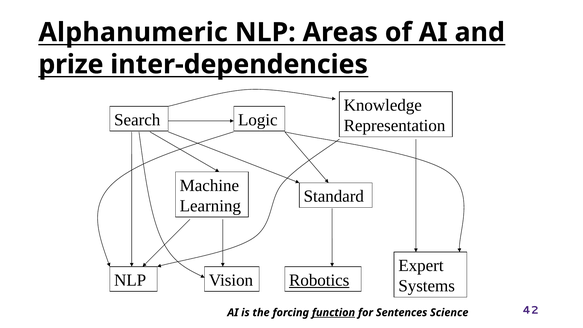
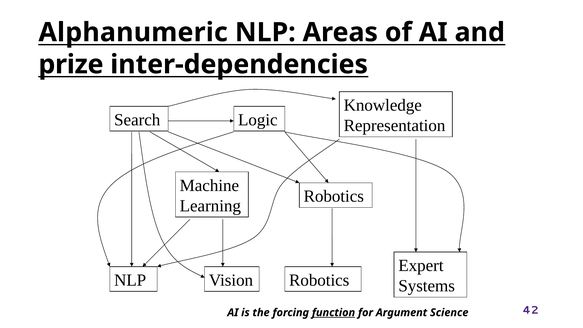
Standard: Standard -> Robotics (334, 196)
Robotics underline: present -> none (319, 280)
Sentences: Sentences -> Argument (402, 313)
